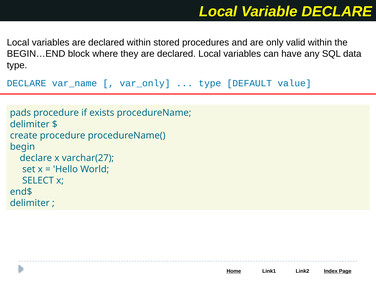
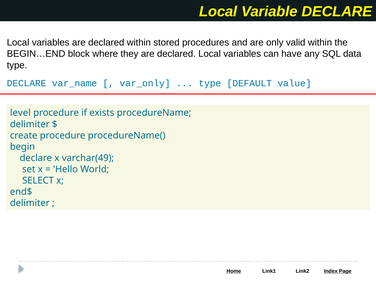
pads: pads -> level (20, 113)
varchar(27: varchar(27 -> varchar(49 (88, 158)
